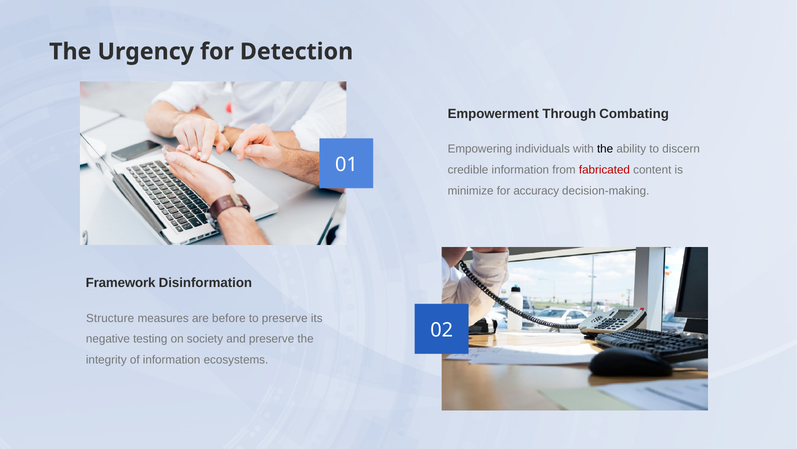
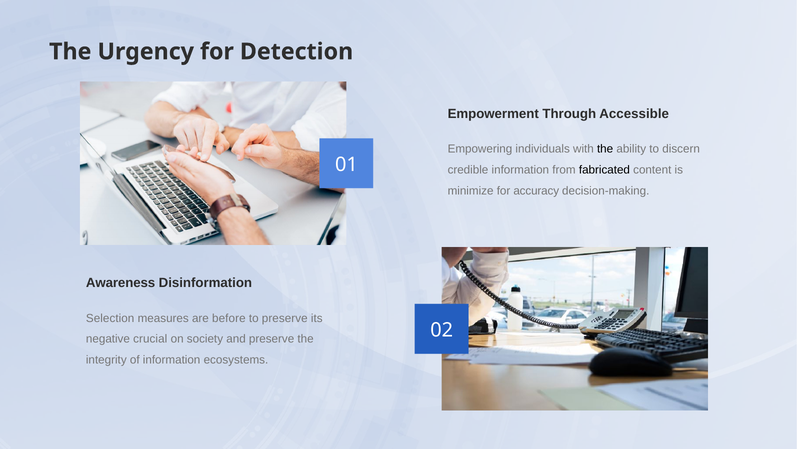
Combating: Combating -> Accessible (634, 114)
fabricated colour: red -> black (604, 170)
Framework: Framework -> Awareness (121, 283)
Structure: Structure -> Selection (110, 318)
testing: testing -> crucial (150, 339)
